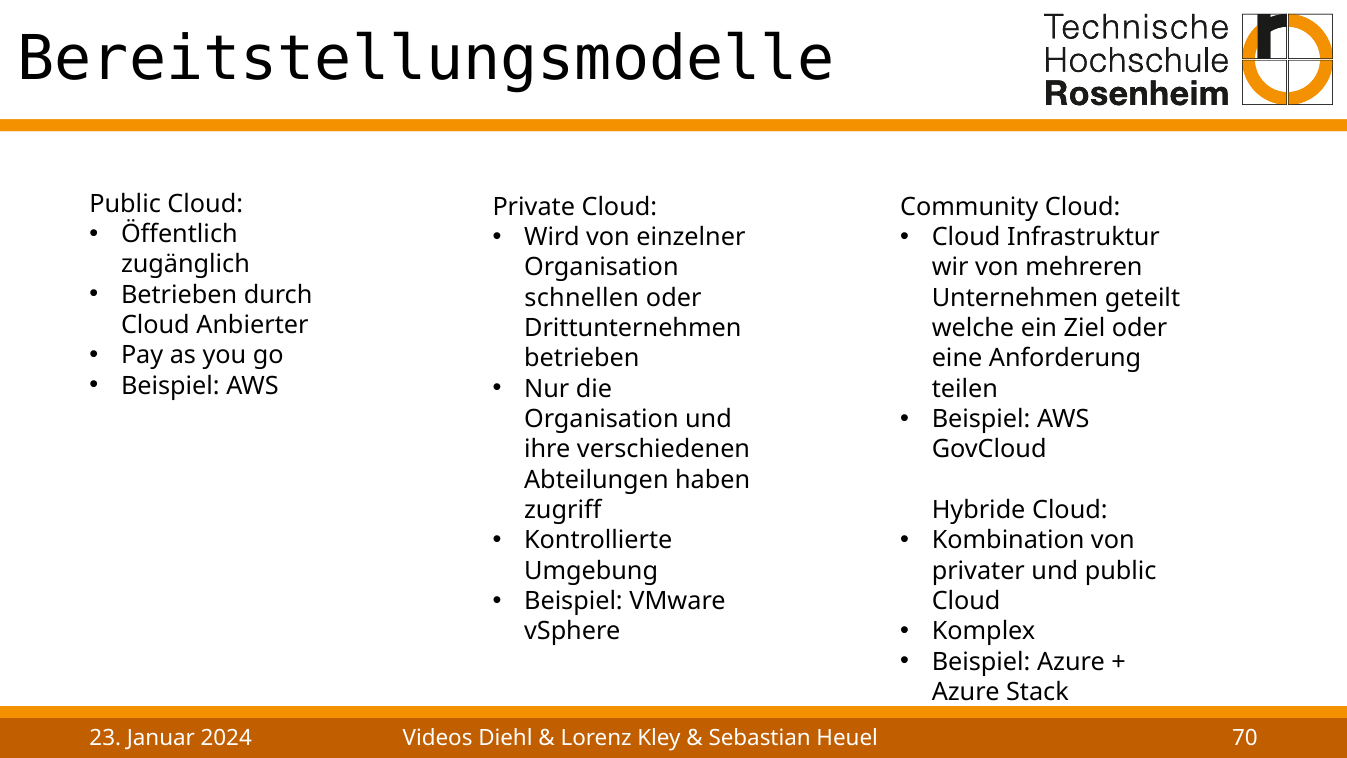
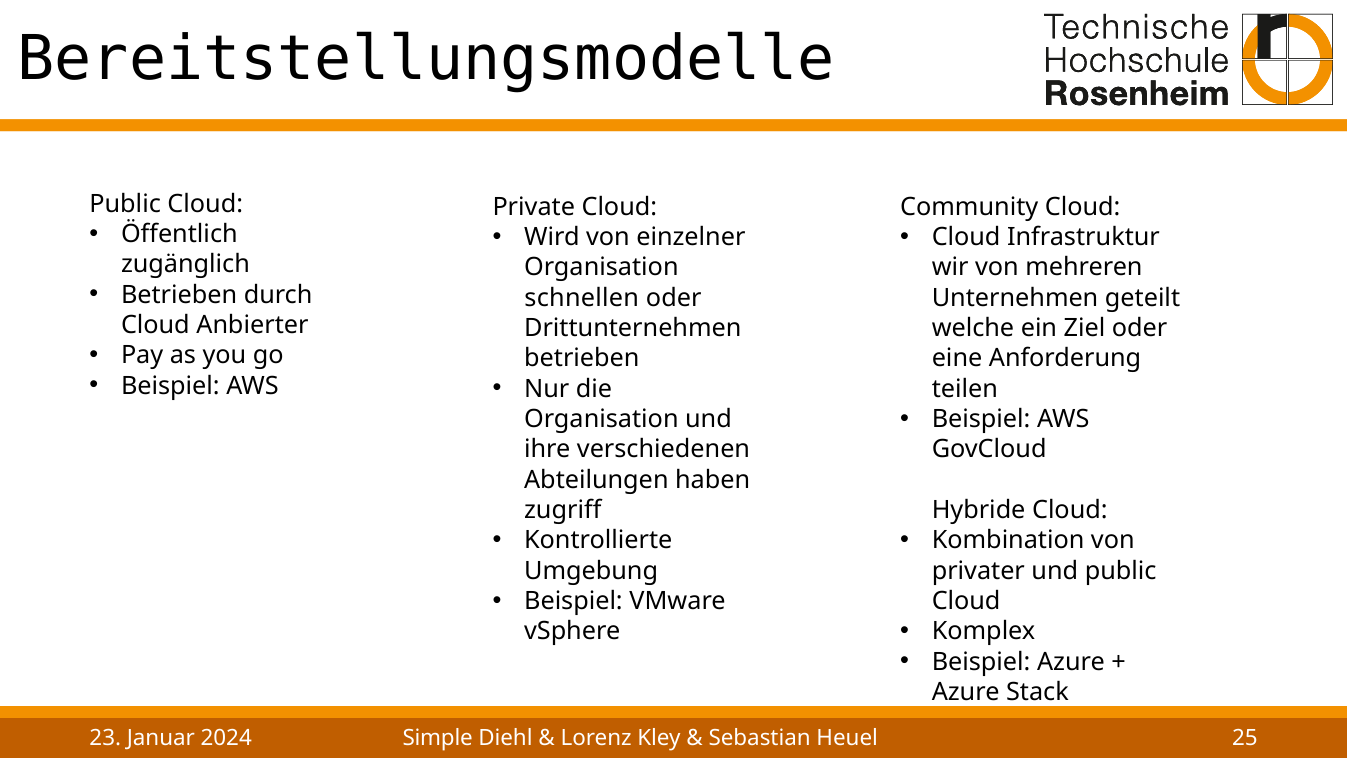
Videos: Videos -> Simple (438, 738)
70: 70 -> 25 (1245, 738)
